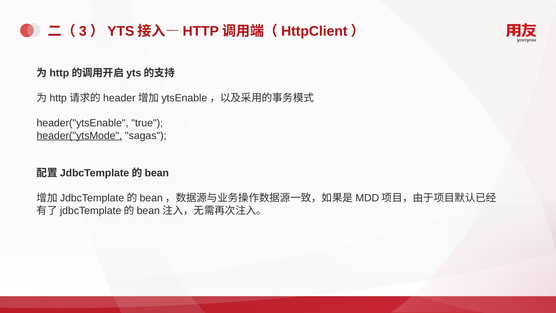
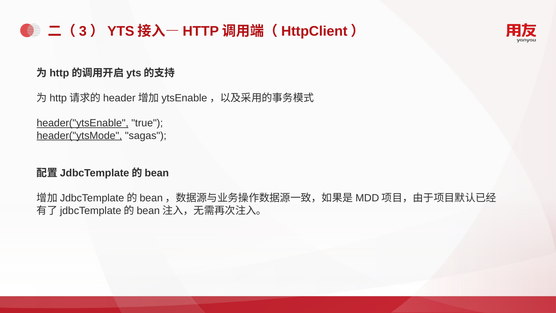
header("ytsEnable underline: none -> present (83, 123)
